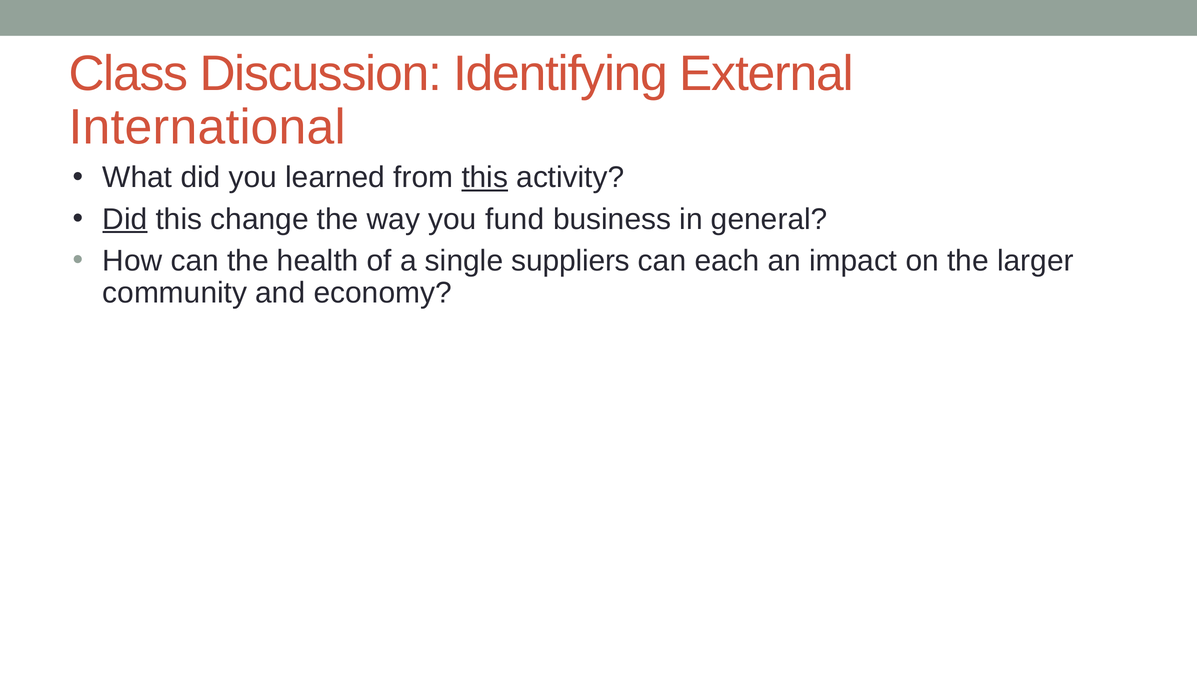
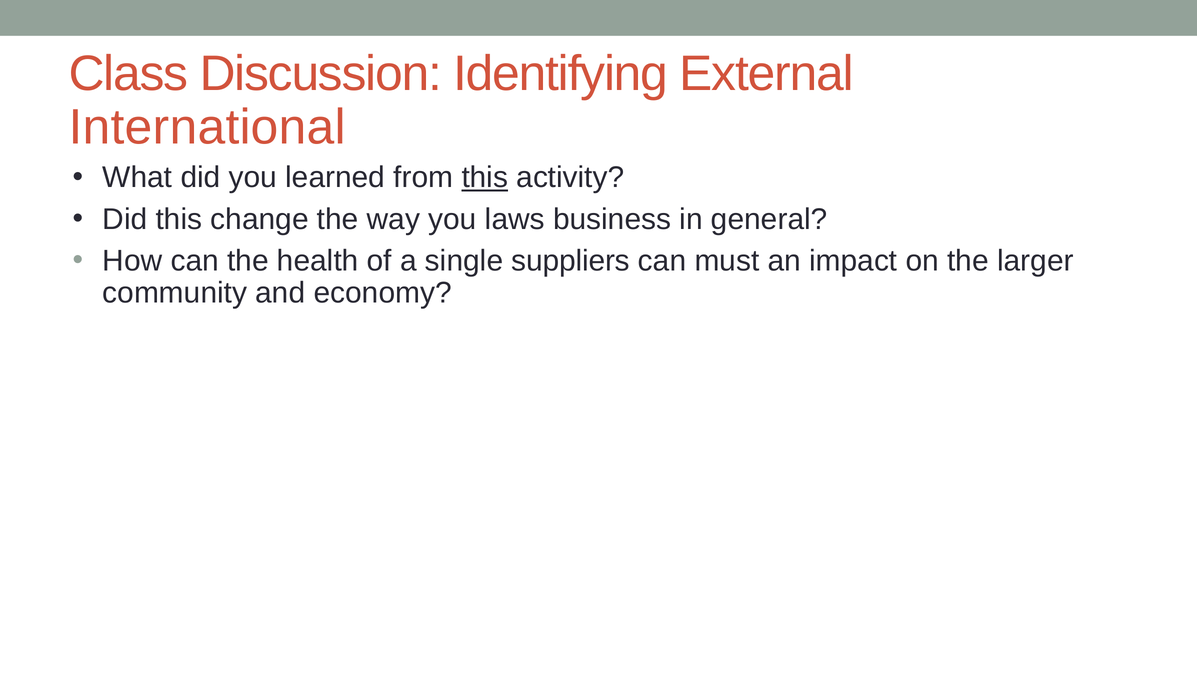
Did underline: present -> none (125, 219)
fund: fund -> laws (515, 219)
each: each -> must (727, 261)
